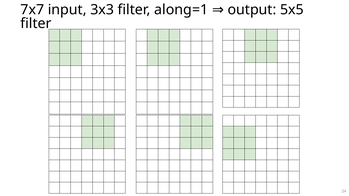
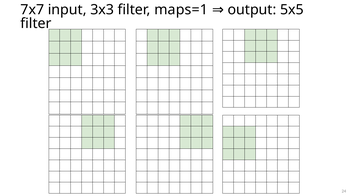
along=1: along=1 -> maps=1 (181, 10)
